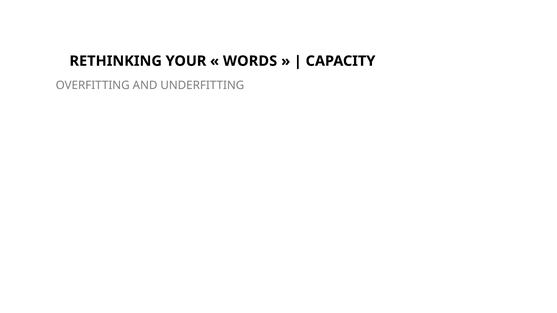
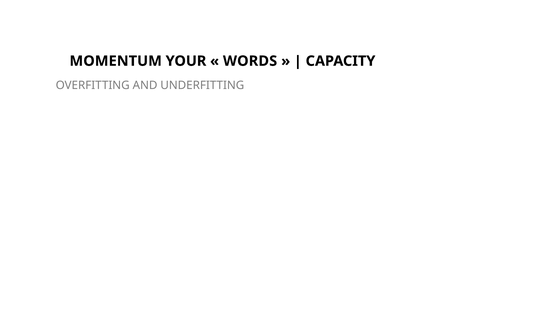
RETHINKING: RETHINKING -> MOMENTUM (116, 61)
